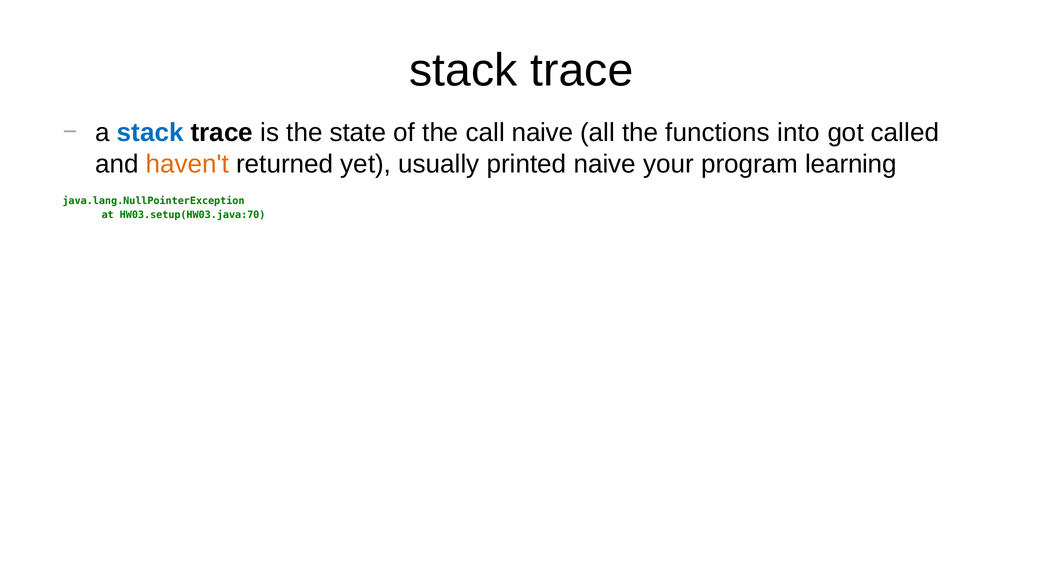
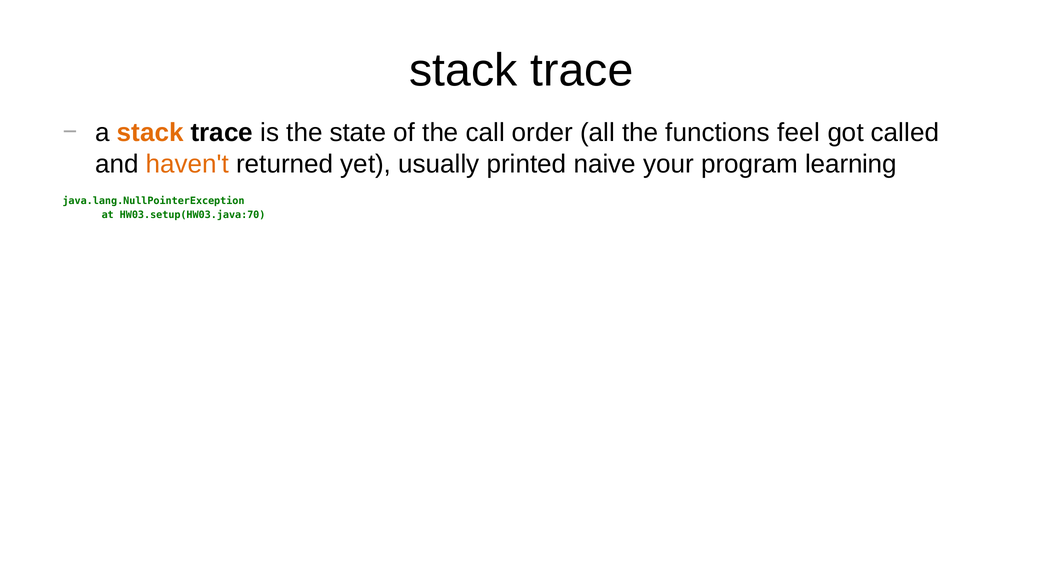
stack colour: blue -> orange (150, 133)
call naive: naive -> order (542, 133)
into: into -> feel (799, 133)
